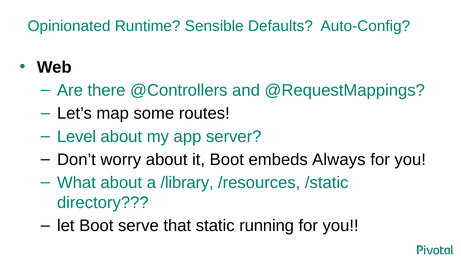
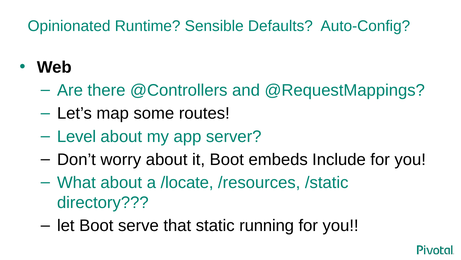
Always: Always -> Include (339, 159)
/library: /library -> /locate (187, 182)
